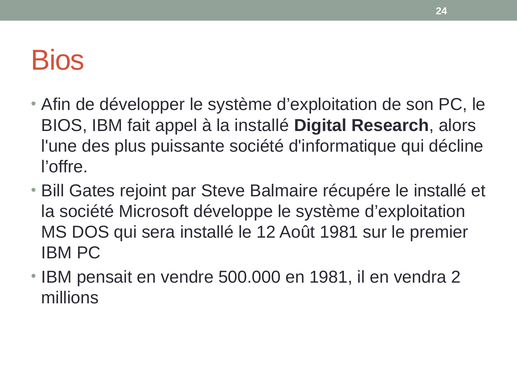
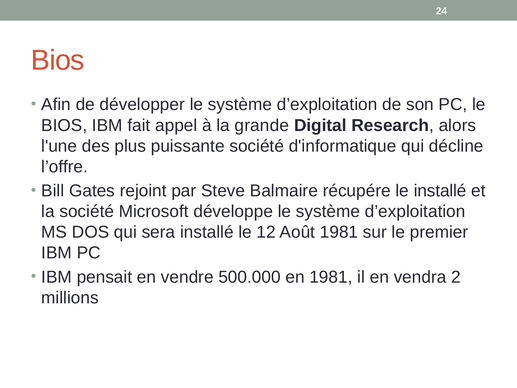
la installé: installé -> grande (262, 125)
